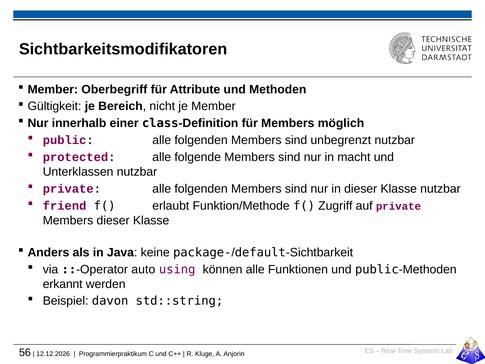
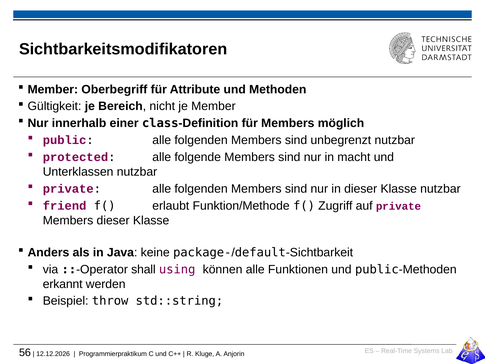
auto: auto -> shall (143, 269)
davon: davon -> throw (110, 301)
